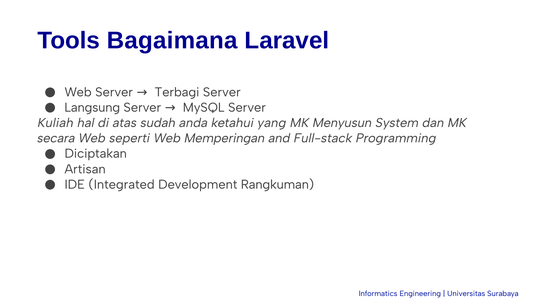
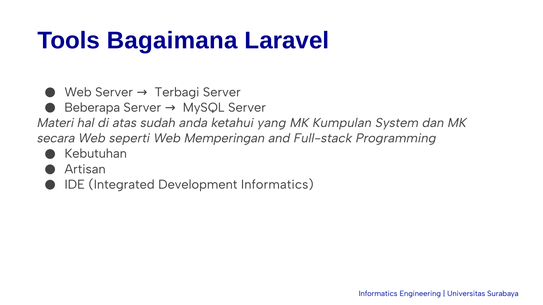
Langsung: Langsung -> Beberapa (92, 108)
Kuliah: Kuliah -> Materi (56, 123)
Menyusun: Menyusun -> Kumpulan (342, 123)
Diciptakan: Diciptakan -> Kebutuhan (96, 154)
Development Rangkuman: Rangkuman -> Informatics (277, 185)
